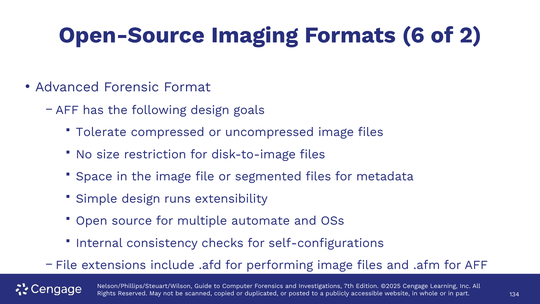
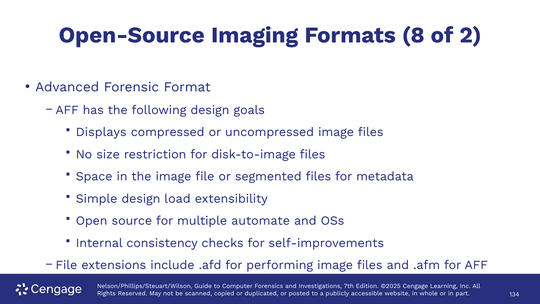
6: 6 -> 8 (413, 35)
Tolerate: Tolerate -> Displays (101, 132)
runs: runs -> load (177, 198)
self-configurations: self-configurations -> self-improvements (326, 243)
